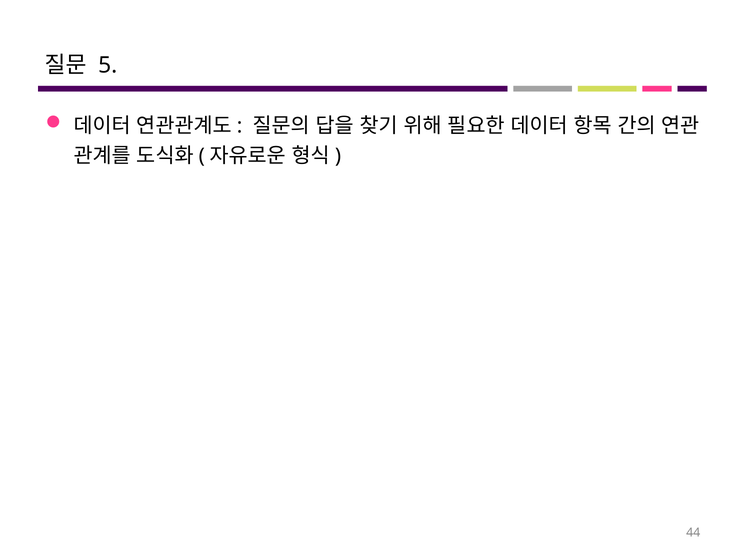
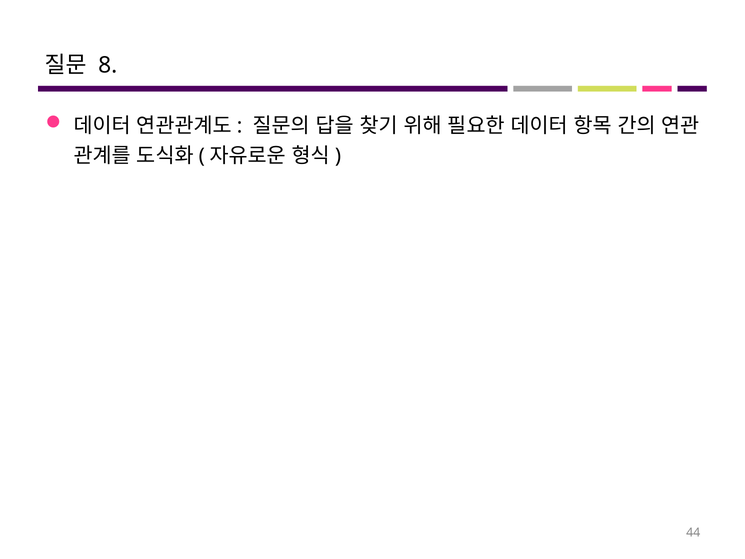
5: 5 -> 8 (108, 65)
